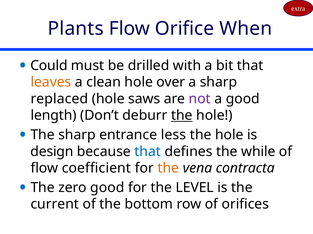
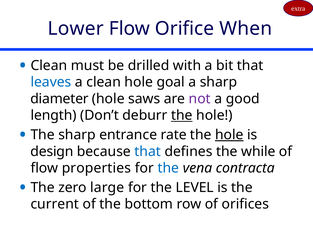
Plants: Plants -> Lower (76, 29)
Could: Could -> Clean (49, 66)
leaves colour: orange -> blue (51, 82)
over: over -> goal (171, 82)
replaced: replaced -> diameter (60, 99)
less: less -> rate (174, 135)
hole underline: none -> present (229, 135)
coefficient: coefficient -> properties (96, 169)
the colour: orange -> blue (168, 169)
zero good: good -> large (107, 188)
